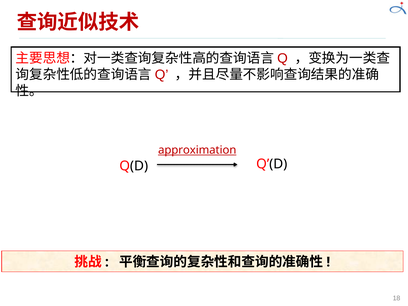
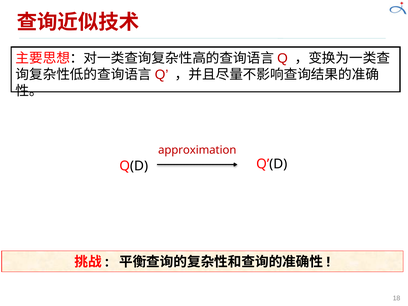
approximation underline: present -> none (197, 150)
